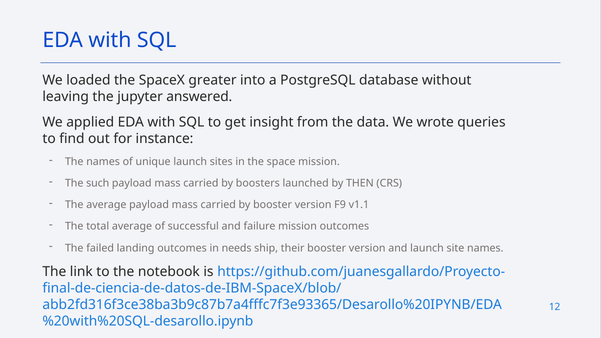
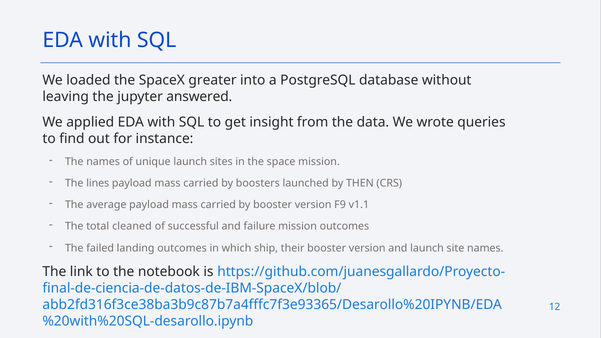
such: such -> lines (98, 183)
total average: average -> cleaned (132, 226)
needs: needs -> which (237, 248)
